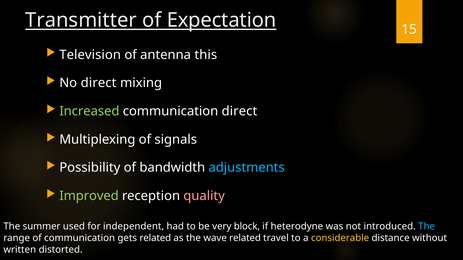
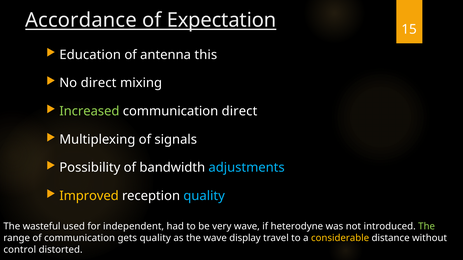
Transmitter: Transmitter -> Accordance (81, 20)
Television: Television -> Education (90, 55)
Improved colour: light green -> yellow (89, 196)
quality colour: pink -> light blue (204, 196)
summer: summer -> wasteful (42, 227)
very block: block -> wave (247, 227)
The colour: light blue -> light green (427, 227)
gets related: related -> quality (155, 238)
wave related: related -> display (245, 238)
written: written -> control (20, 250)
